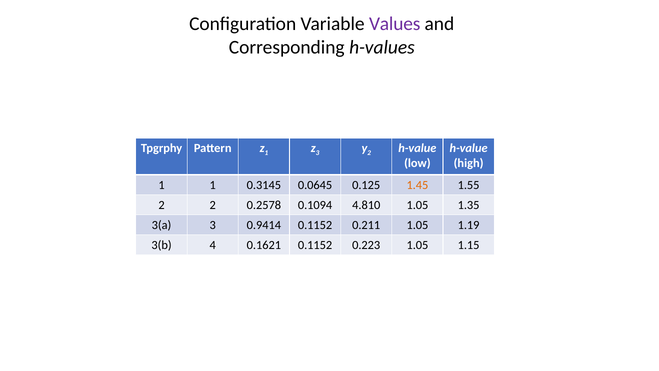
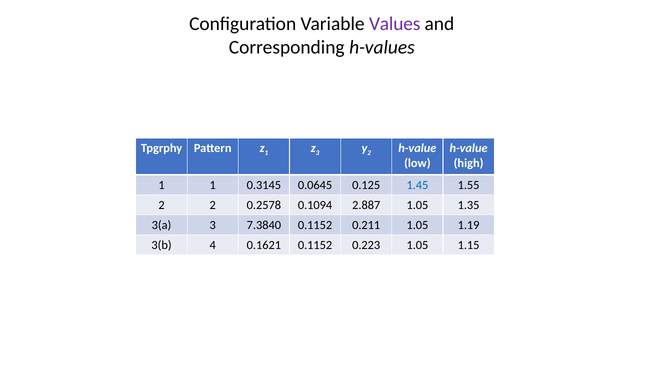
1.45 colour: orange -> blue (417, 185)
4.810: 4.810 -> 2.887 (366, 205)
0.9414: 0.9414 -> 7.3840 (264, 225)
